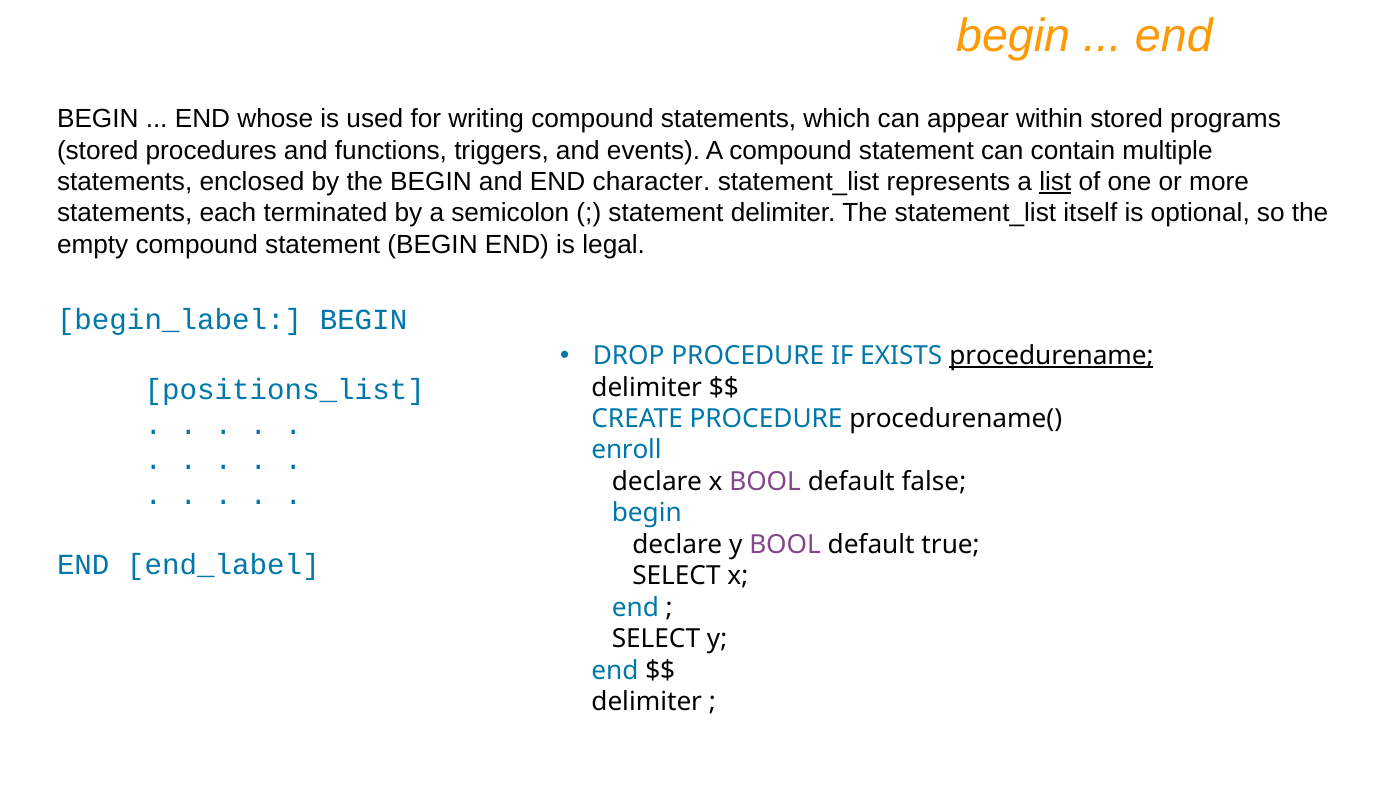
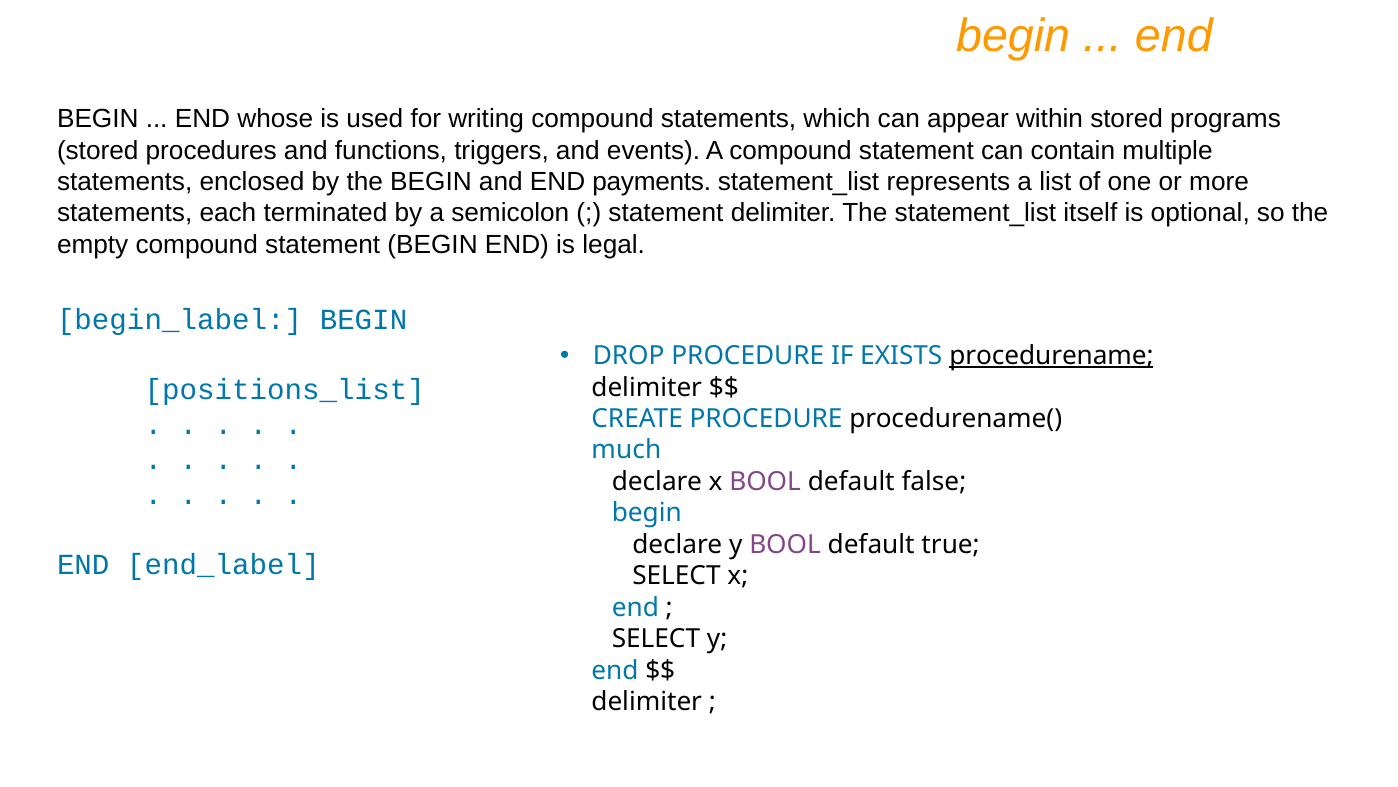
character: character -> payments (652, 182)
list underline: present -> none (1055, 182)
enroll: enroll -> much (626, 450)
